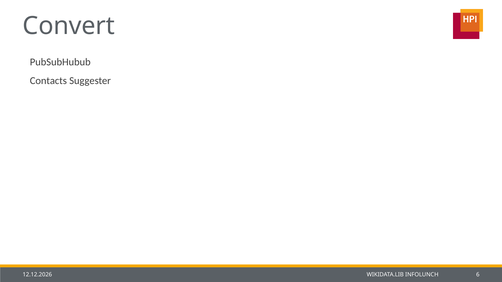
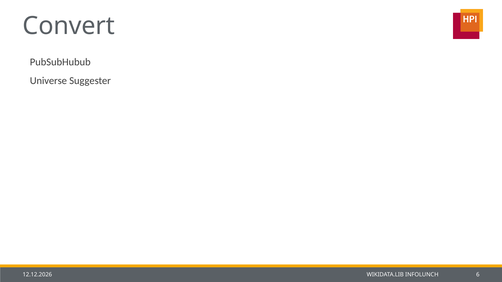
Contacts: Contacts -> Universe (48, 81)
